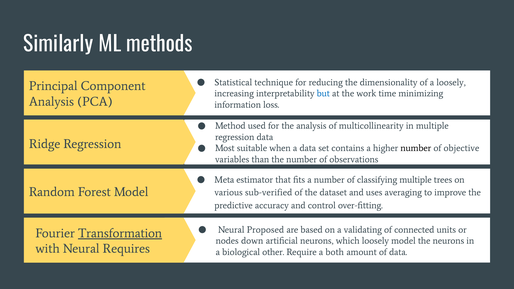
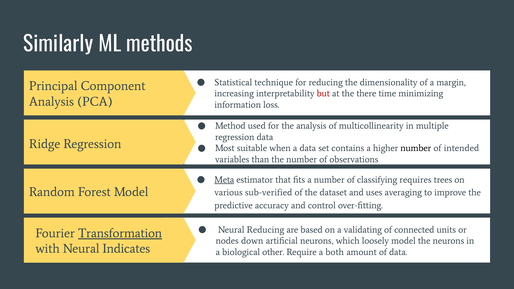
a loosely: loosely -> margin (451, 82)
but colour: blue -> red (323, 94)
work: work -> there (366, 94)
objective: objective -> intended (461, 148)
Meta underline: none -> present (224, 180)
classifying multiple: multiple -> requires (415, 180)
Neural Proposed: Proposed -> Reducing (265, 230)
Requires: Requires -> Indicates (126, 249)
